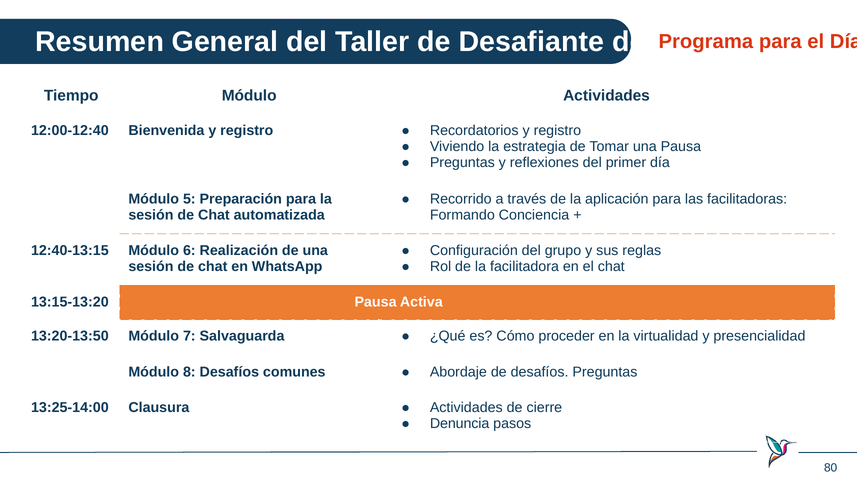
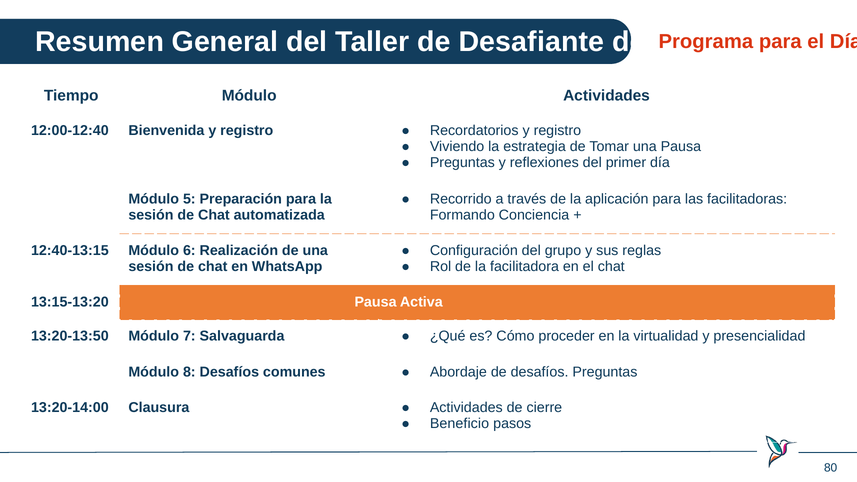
13:25-14:00: 13:25-14:00 -> 13:20-14:00 (70, 408)
Denuncia: Denuncia -> Beneficio (460, 424)
